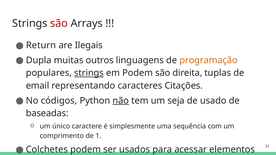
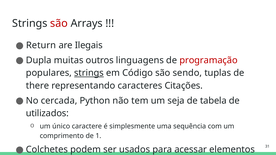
programação colour: orange -> red (209, 60)
em Podem: Podem -> Código (138, 73)
direita: direita -> sendo (187, 73)
email: email -> there (38, 86)
códigos: códigos -> cercada (59, 101)
não underline: present -> none (121, 101)
usado: usado -> tabela (213, 101)
baseadas: baseadas -> utilizados (47, 113)
